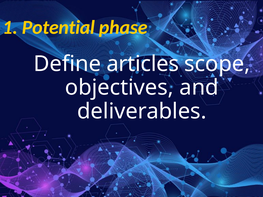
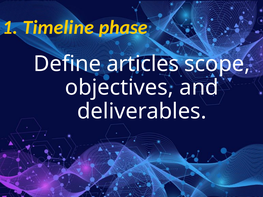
Potential: Potential -> Timeline (58, 28)
